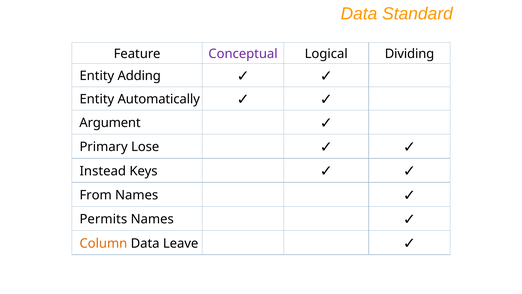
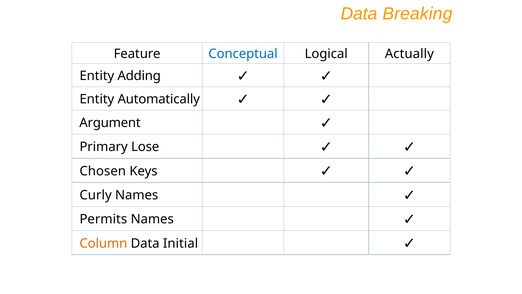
Standard: Standard -> Breaking (417, 14)
Conceptual colour: purple -> blue (243, 54)
Dividing: Dividing -> Actually (409, 54)
Instead: Instead -> Chosen (103, 171)
From: From -> Curly (96, 195)
Leave: Leave -> Initial (181, 243)
